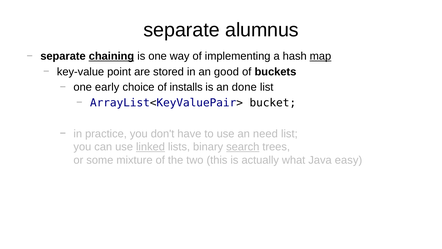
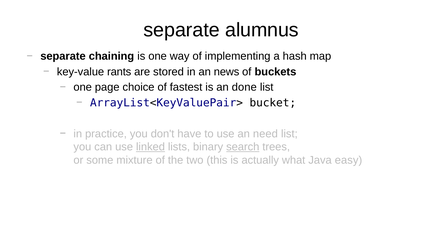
chaining underline: present -> none (111, 56)
map underline: present -> none (320, 56)
point: point -> rants (119, 72)
good: good -> news (227, 72)
early: early -> page (107, 87)
installs: installs -> fastest (186, 87)
